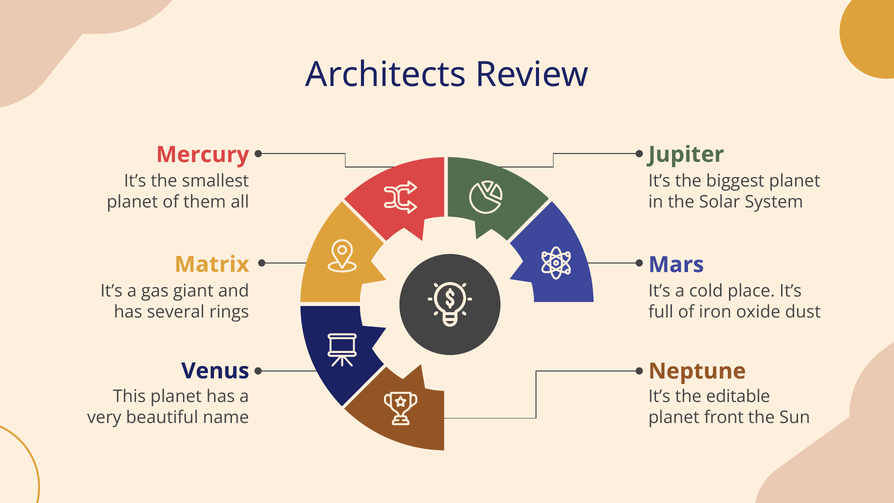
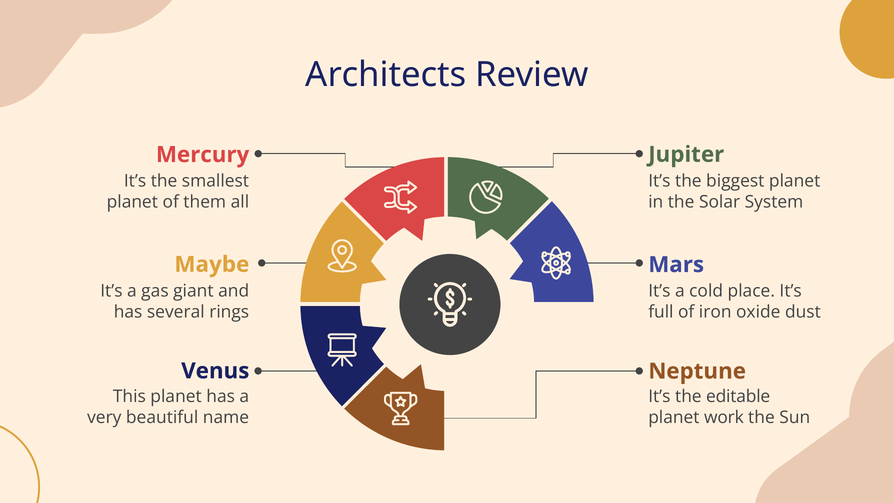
Matrix: Matrix -> Maybe (212, 264)
front: front -> work (724, 417)
